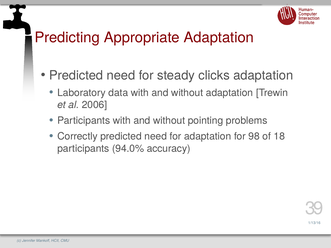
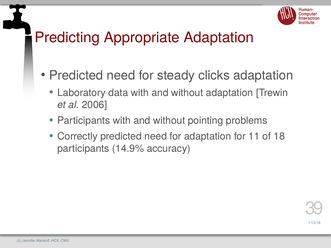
98: 98 -> 11 (254, 137)
94.0%: 94.0% -> 14.9% (128, 149)
